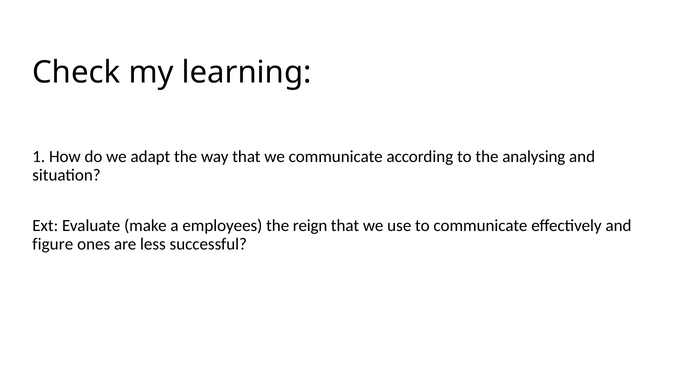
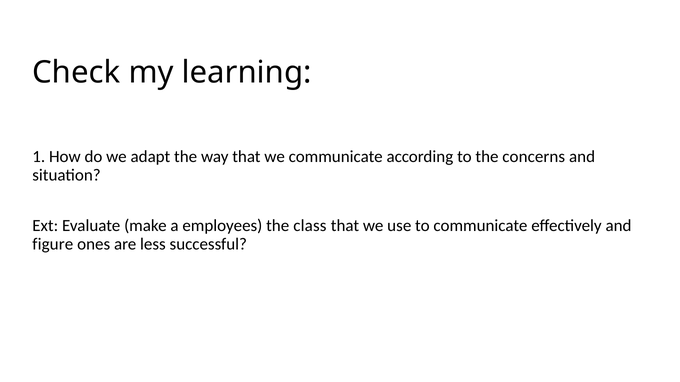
analysing: analysing -> concerns (534, 157)
reign: reign -> class (310, 226)
